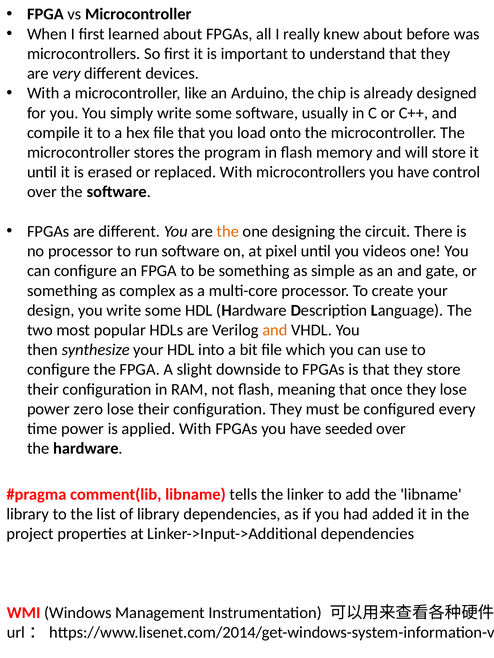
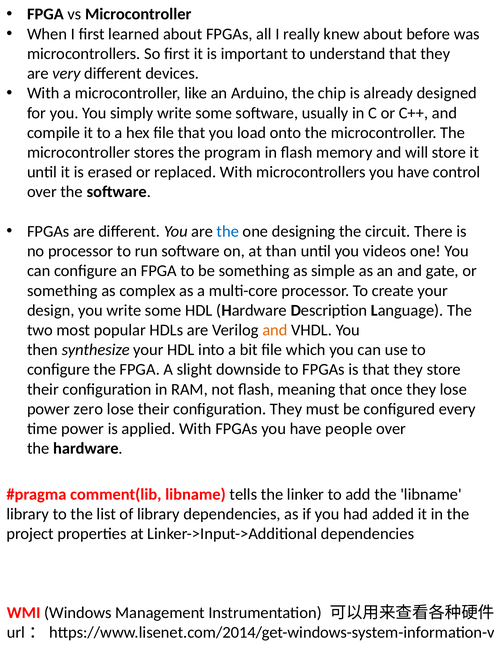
the colour: orange -> blue (228, 232)
pixel: pixel -> than (281, 251)
seeded: seeded -> people (349, 429)
